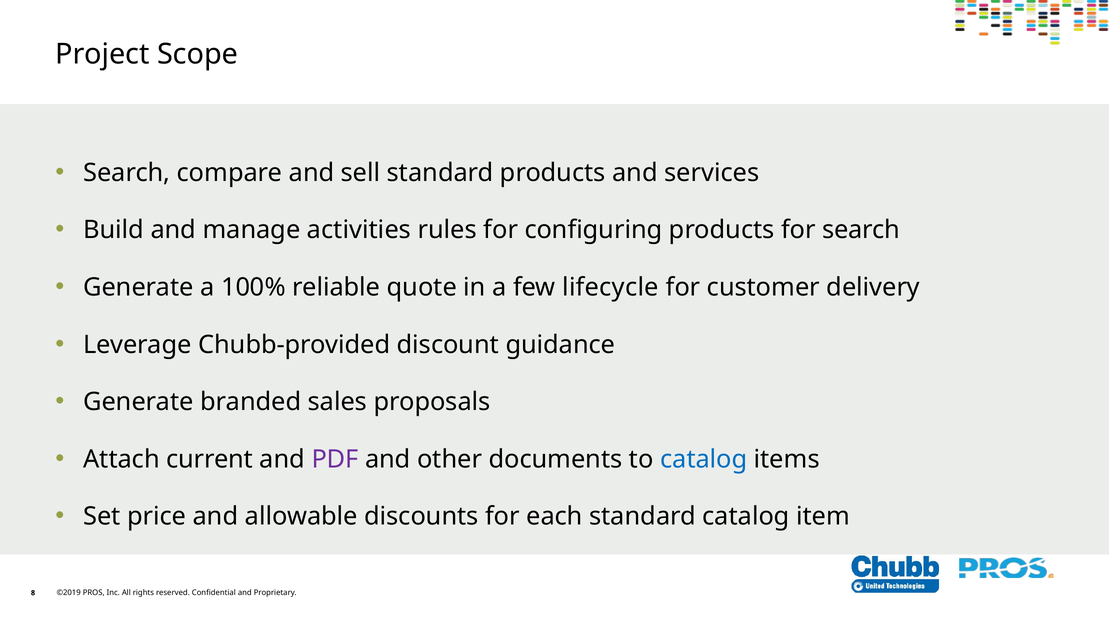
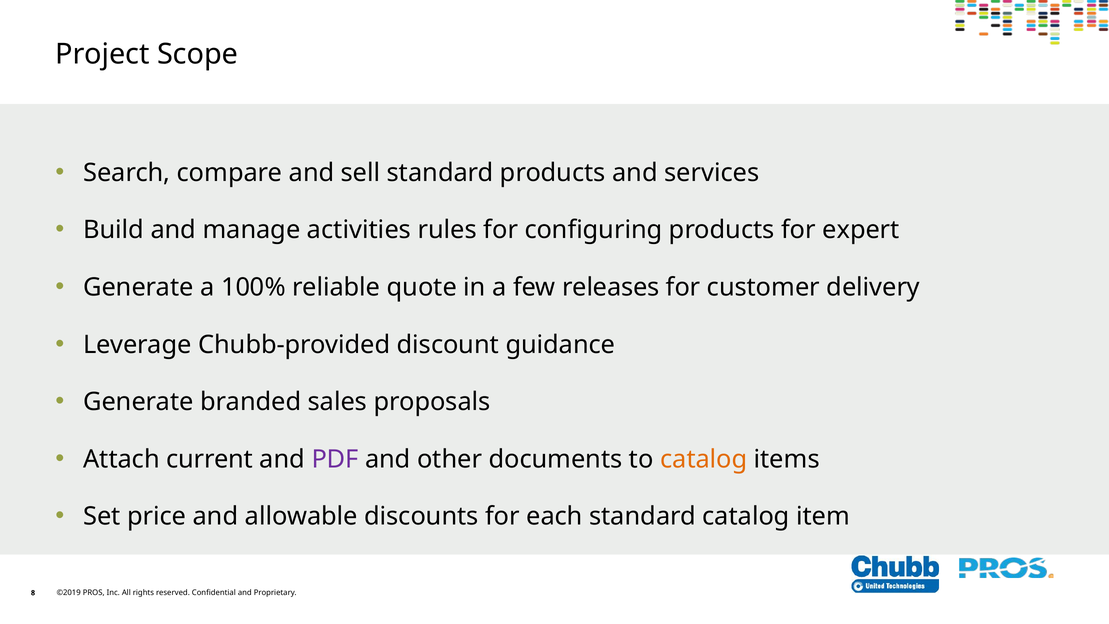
for search: search -> expert (861, 230)
lifecycle: lifecycle -> releases (611, 287)
catalog colour: blue -> orange (704, 459)
